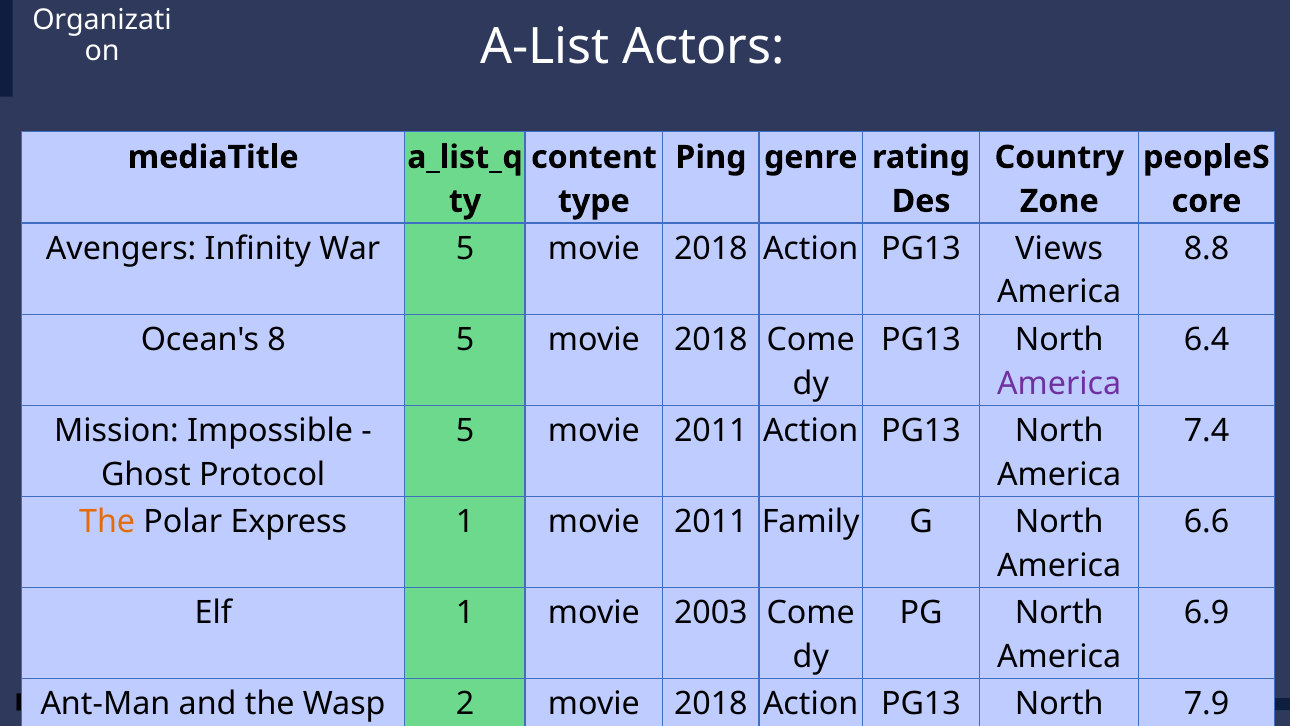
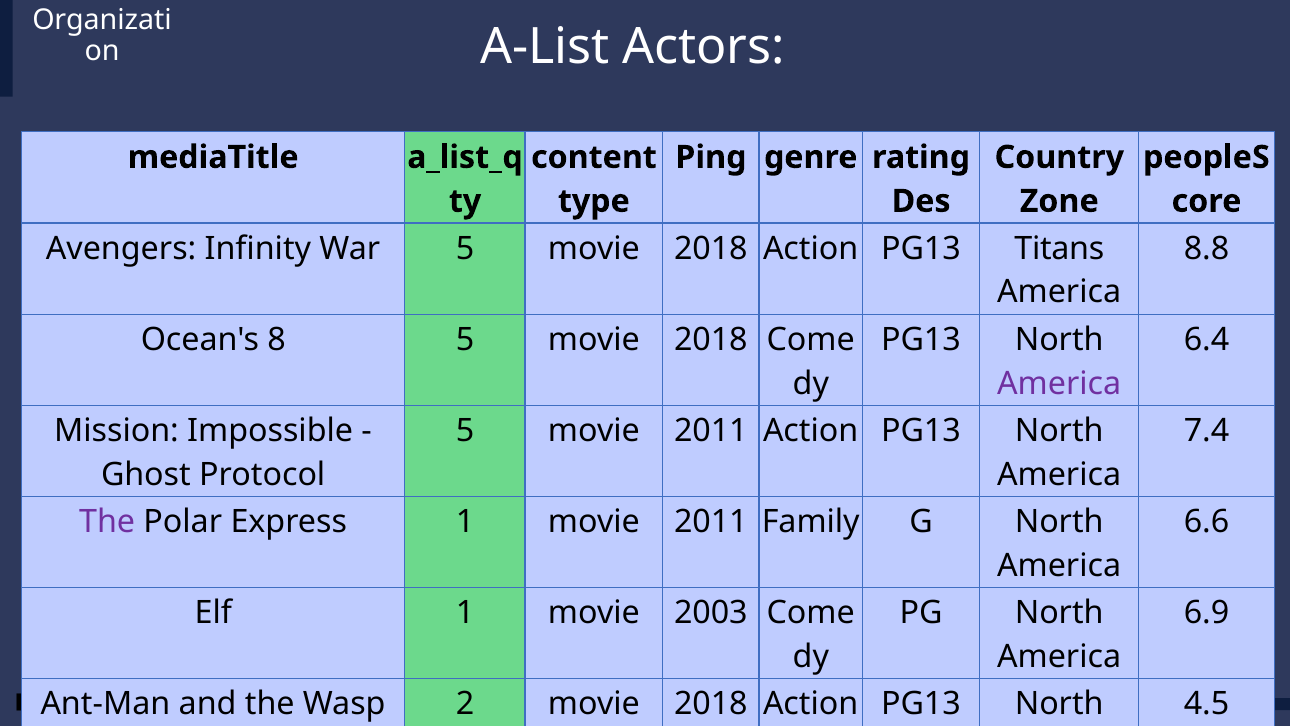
Views: Views -> Titans (1059, 248)
The colour: orange -> purple (107, 521)
7.9: 7.9 -> 4.5 (1206, 704)
